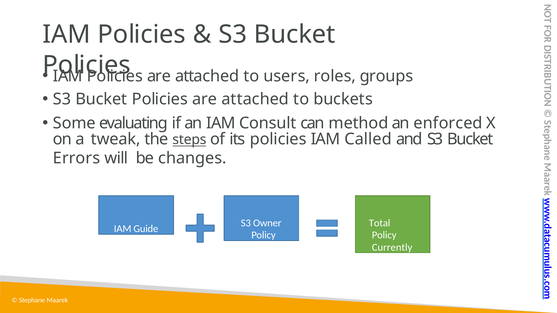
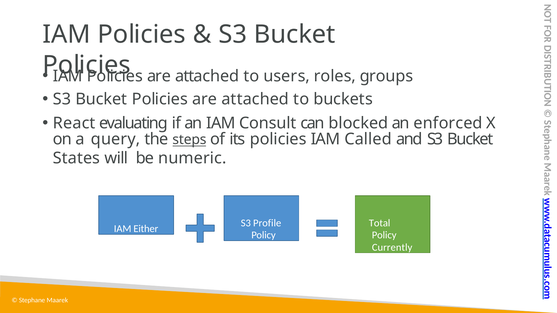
Some: Some -> React (74, 123)
method: method -> blocked (358, 123)
tweak: tweak -> query (116, 139)
Errors: Errors -> States (77, 158)
changes: changes -> numeric (192, 158)
Owner: Owner -> Profile (267, 223)
Guide: Guide -> Either (146, 229)
